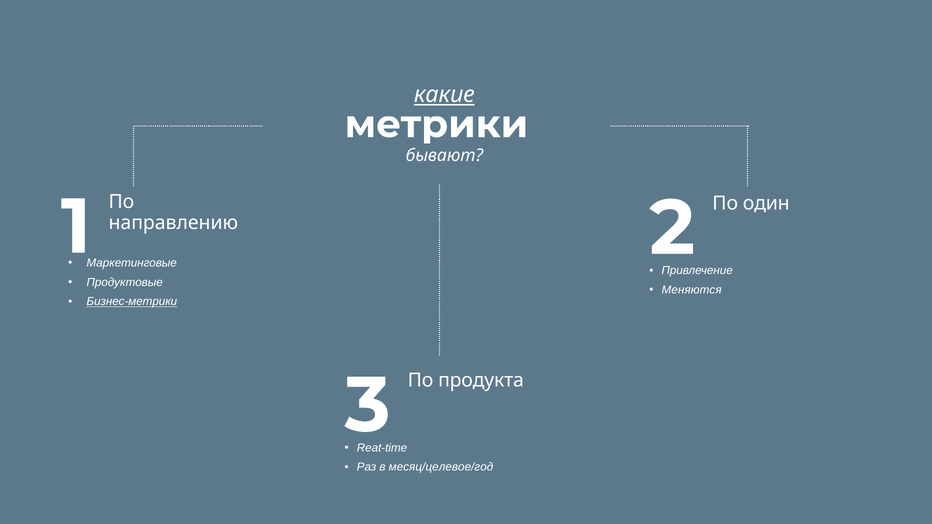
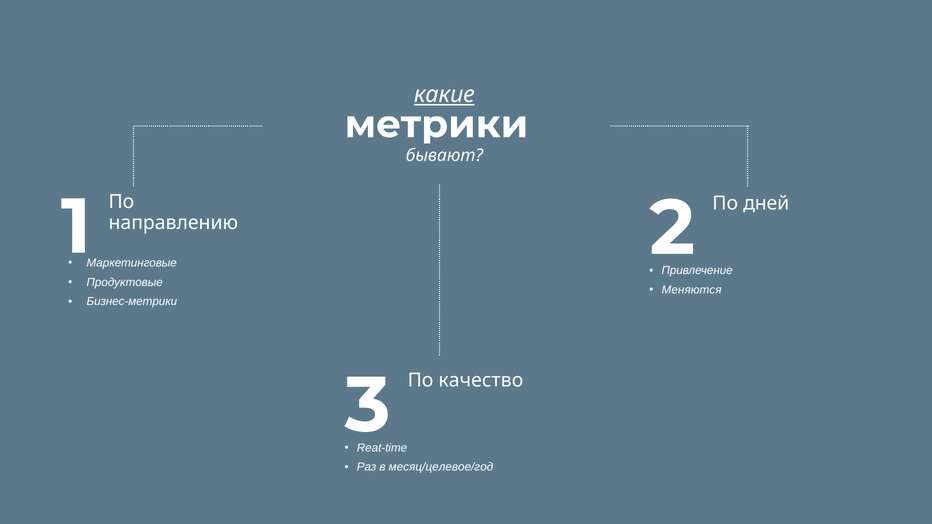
один: один -> дней (766, 203)
Бизнес-метрики underline: present -> none (132, 302)
продукта: продукта -> качество (481, 381)
